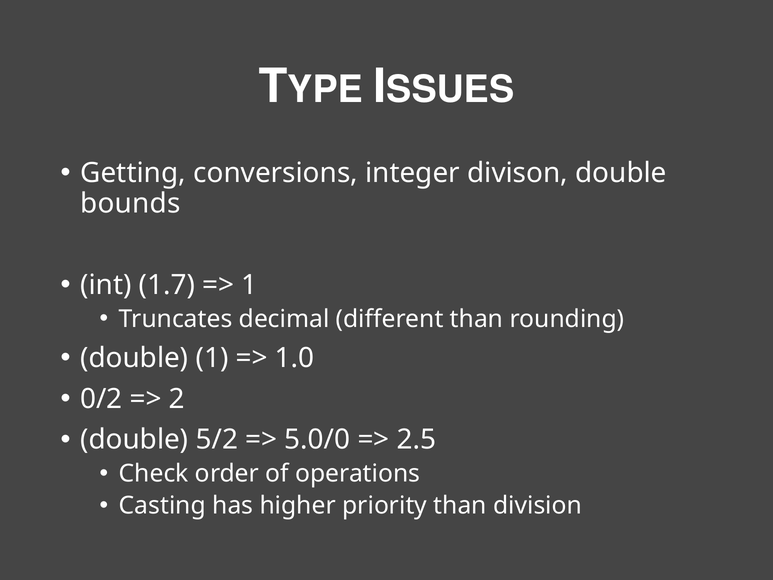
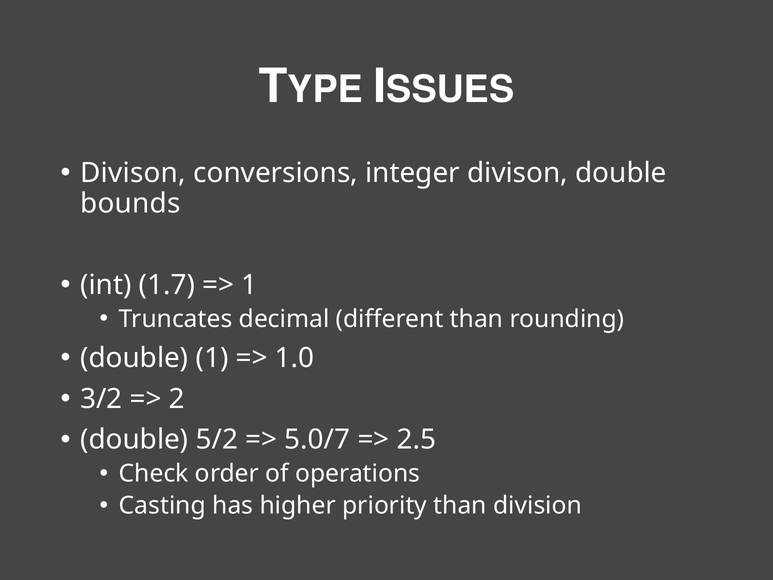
Getting: Getting -> Divison (133, 173)
0/2: 0/2 -> 3/2 (101, 399)
5.0/0: 5.0/0 -> 5.0/7 (317, 440)
